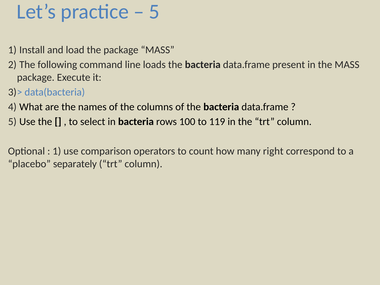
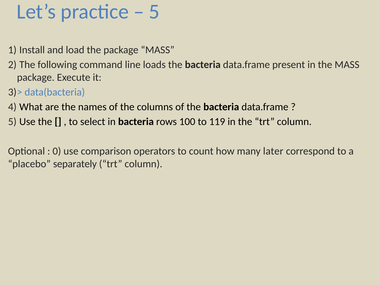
1: 1 -> 0 (57, 151)
right: right -> later (273, 151)
